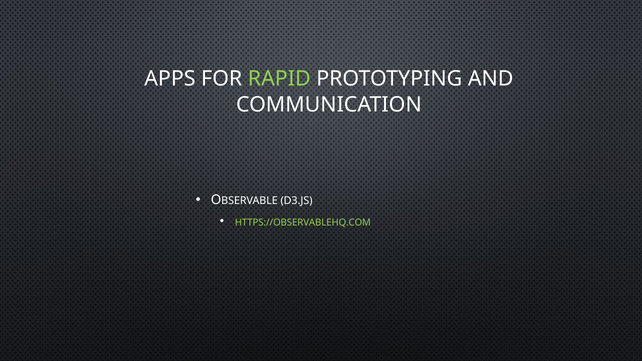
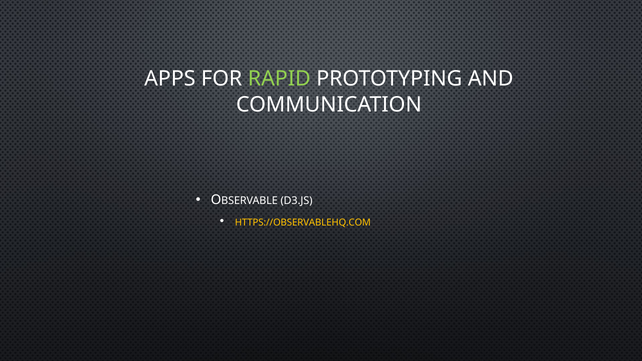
HTTPS://OBSERVABLEHQ.COM colour: light green -> yellow (303, 222)
